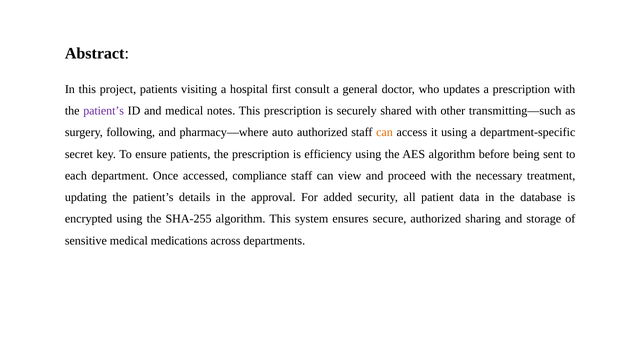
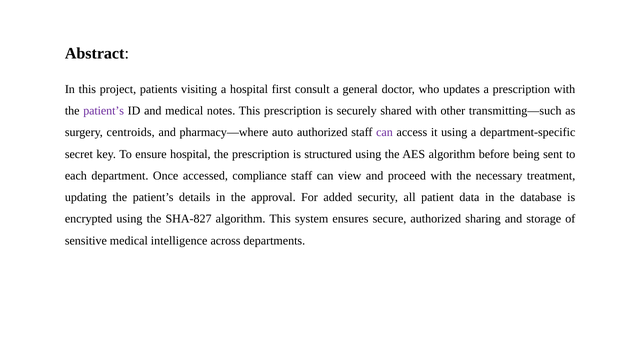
following: following -> centroids (131, 132)
can colour: orange -> purple (384, 132)
ensure patients: patients -> hospital (190, 154)
efficiency: efficiency -> structured (328, 154)
SHA-255: SHA-255 -> SHA-827 (189, 219)
medications: medications -> intelligence (179, 240)
